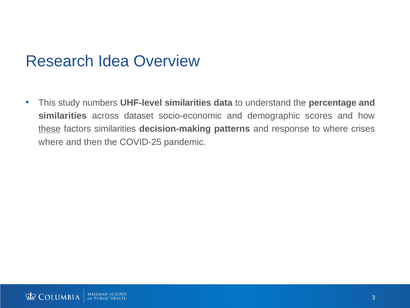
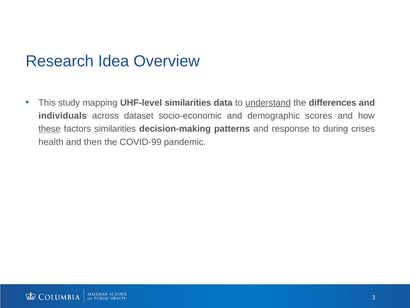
numbers: numbers -> mapping (100, 102)
understand underline: none -> present (268, 102)
percentage: percentage -> differences (333, 102)
similarities: similarities -> individuals (63, 116)
to where: where -> during (336, 129)
where: where -> health (51, 142)
COVID-25: COVID-25 -> COVID-99 (141, 142)
